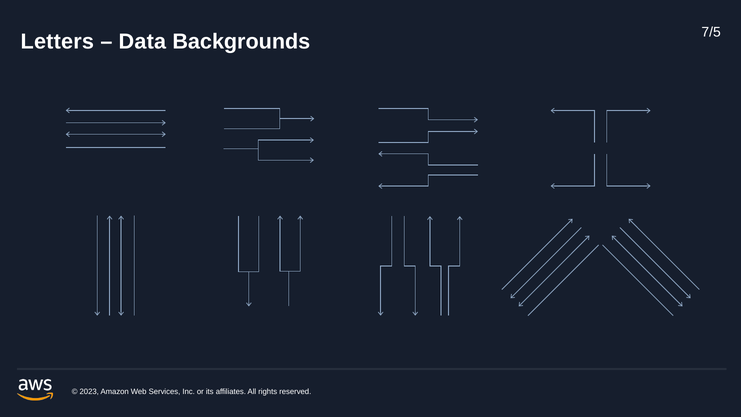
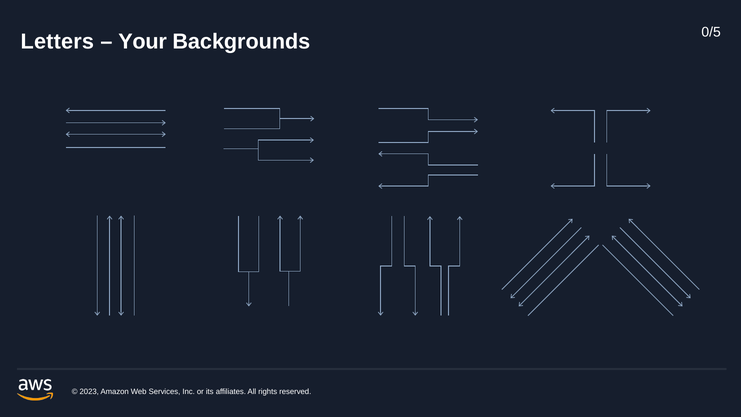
Data: Data -> Your (143, 42)
7/5: 7/5 -> 0/5 (711, 32)
